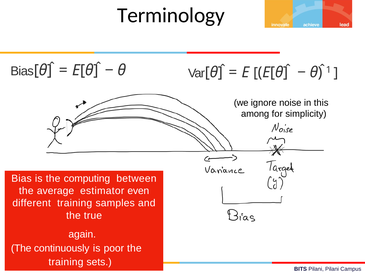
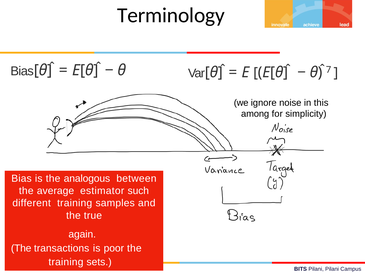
1: 1 -> 7 (329, 70)
computing: computing -> analogous (87, 178)
even: even -> such (138, 191)
continuously: continuously -> transactions (62, 248)
